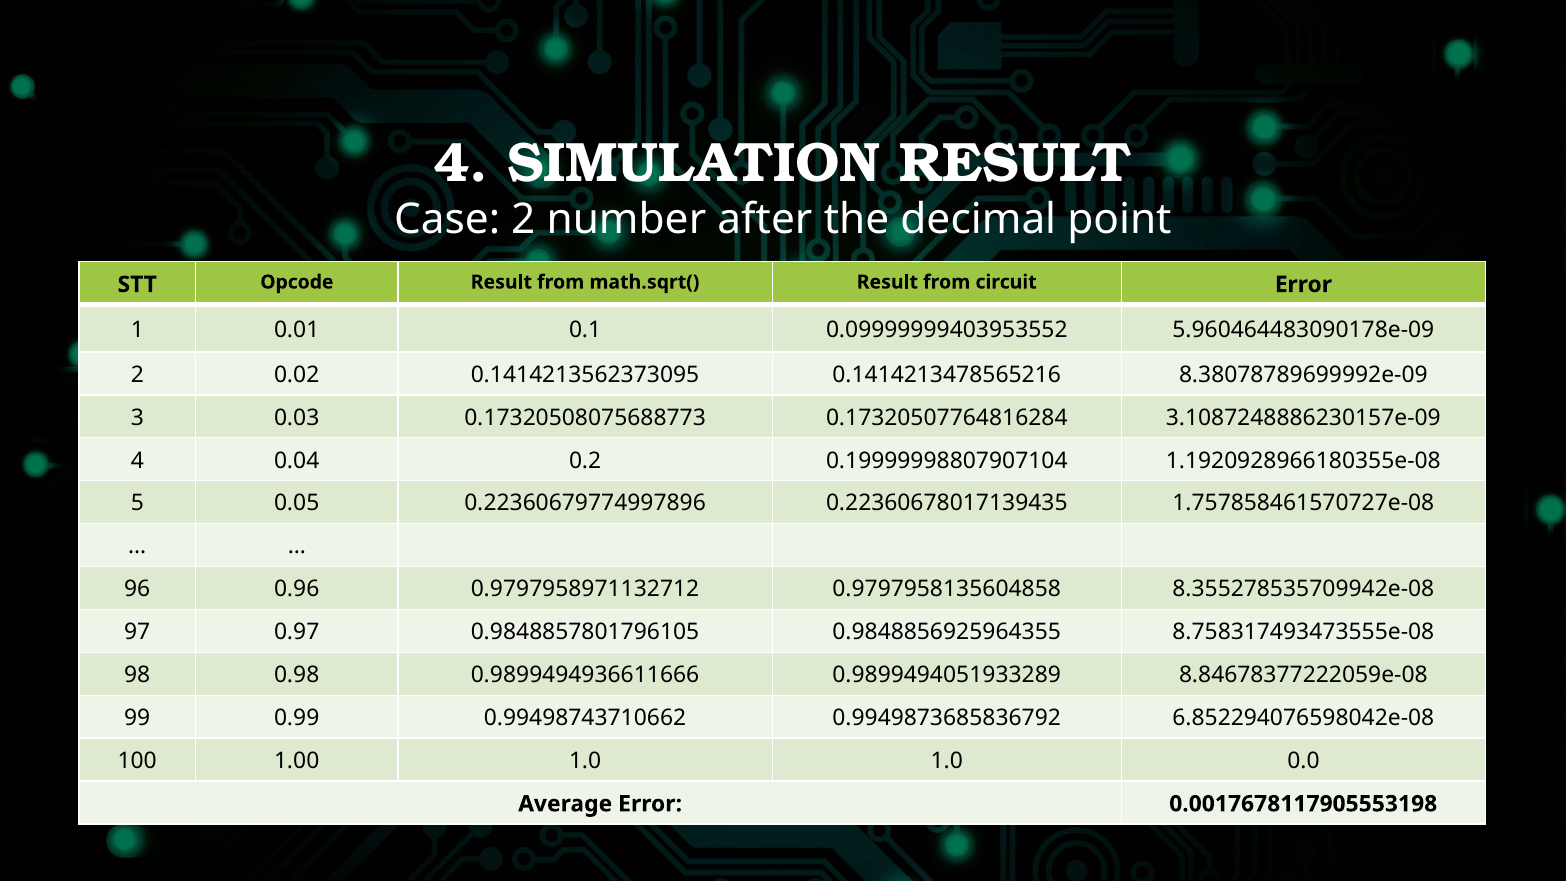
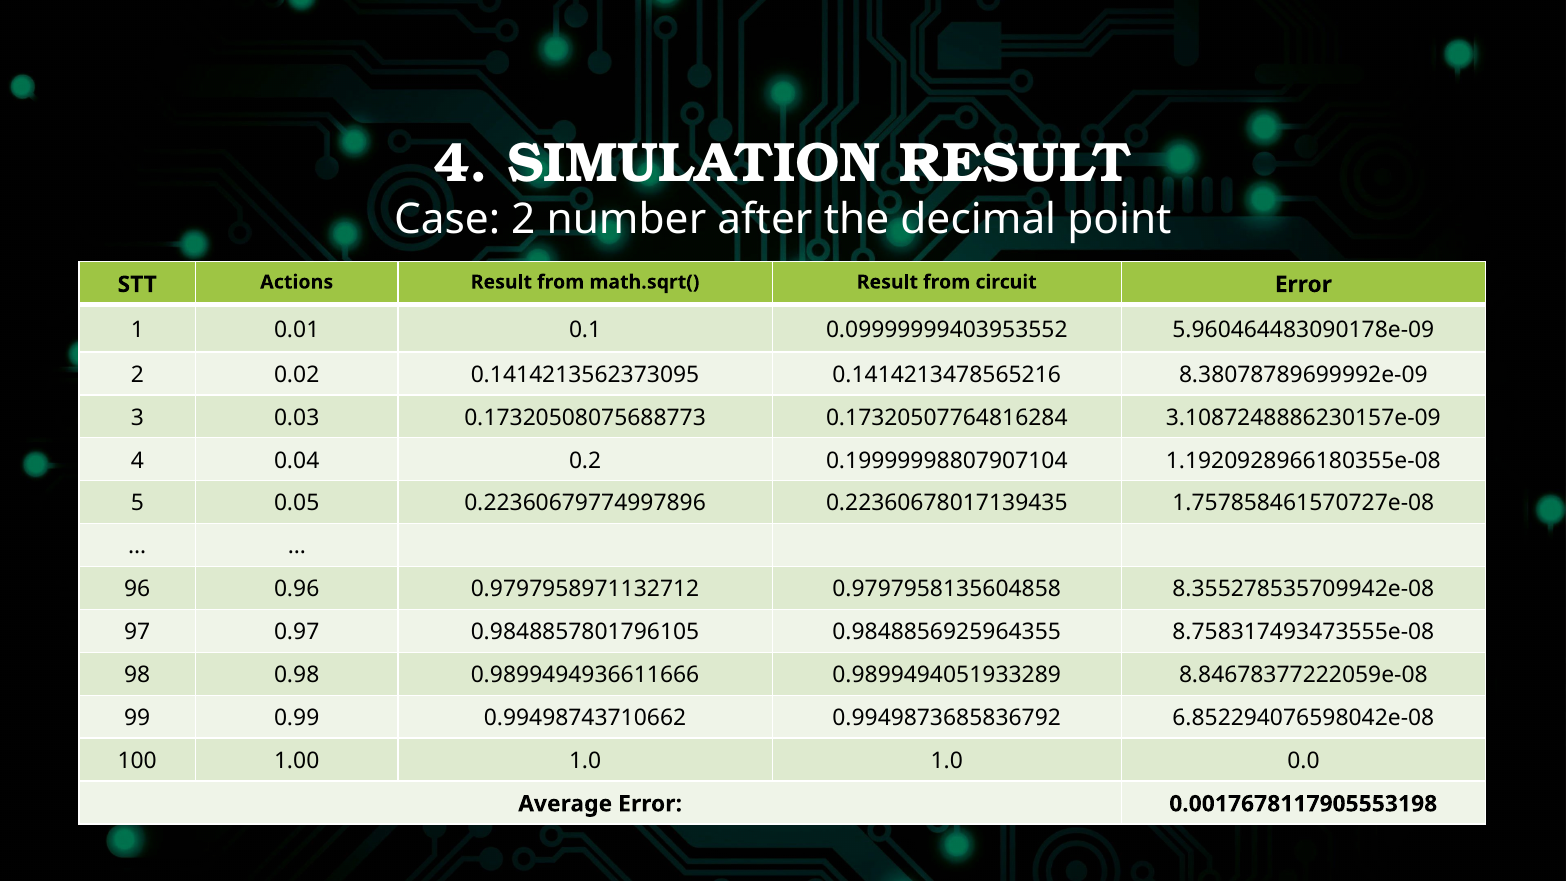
Opcode: Opcode -> Actions (297, 282)
